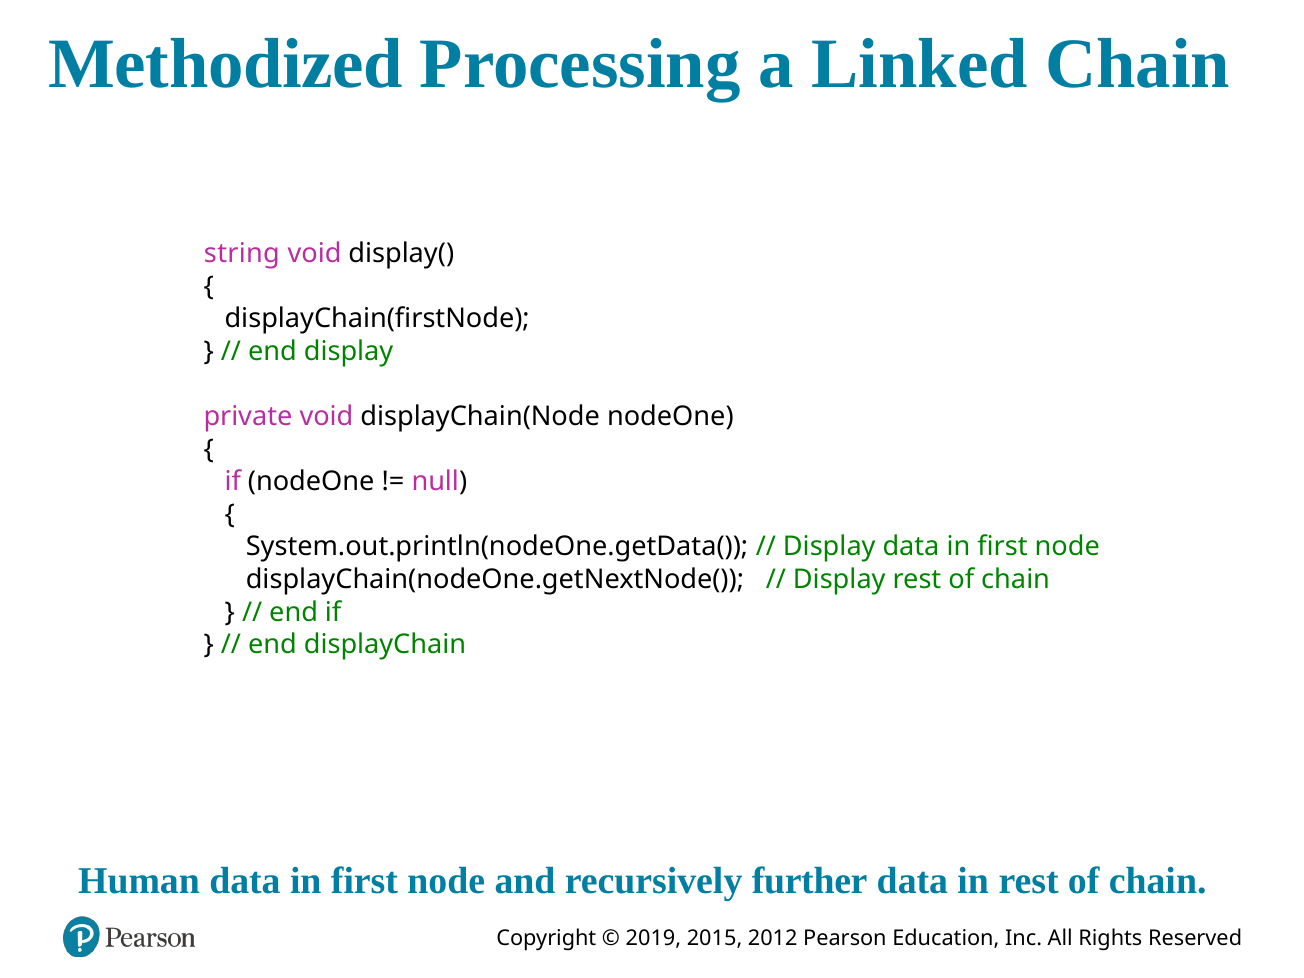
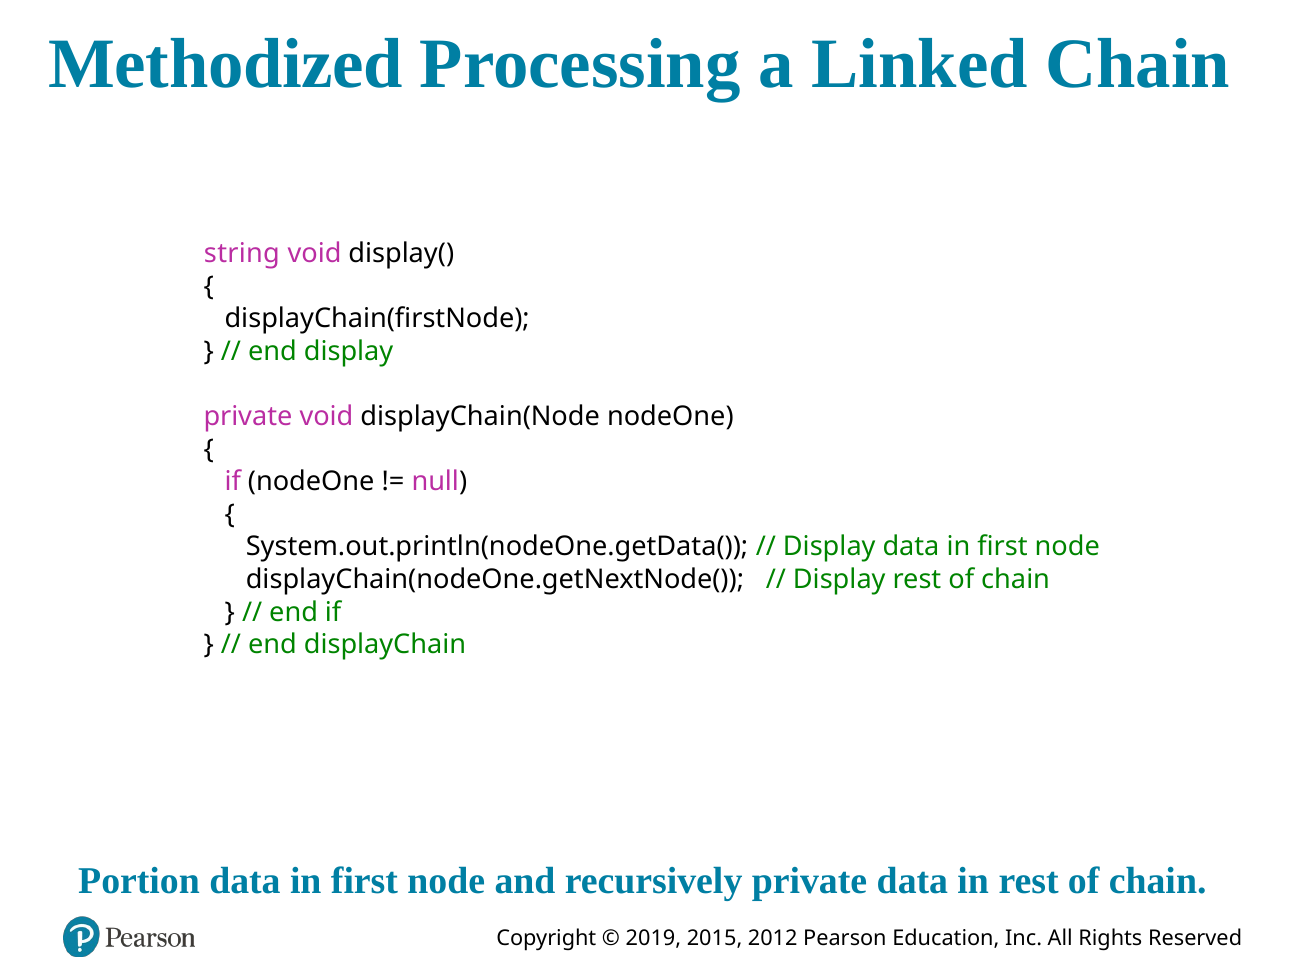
Human: Human -> Portion (139, 881)
recursively further: further -> private (809, 881)
